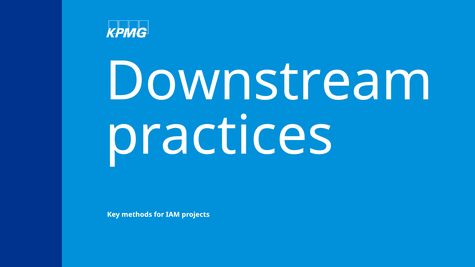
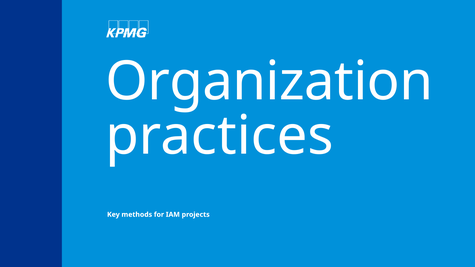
Downstream: Downstream -> Organization (269, 82)
